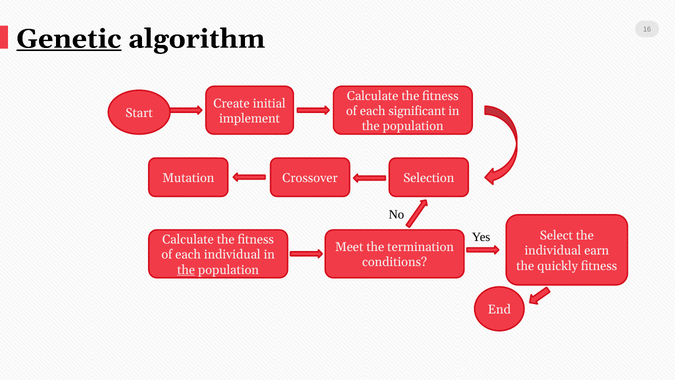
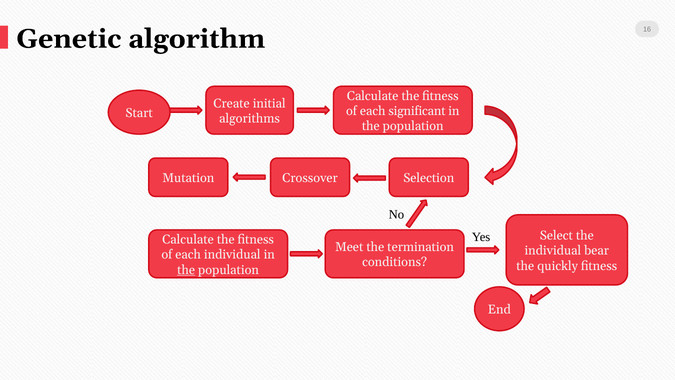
Genetic underline: present -> none (69, 39)
implement: implement -> algorithms (250, 119)
earn: earn -> bear (597, 251)
